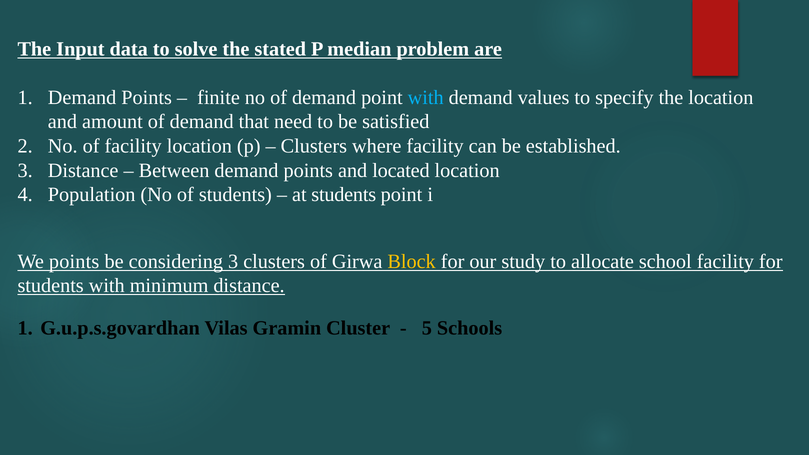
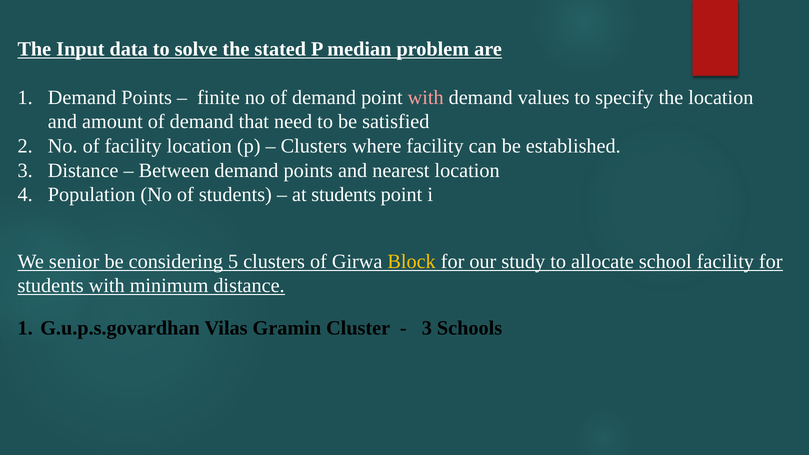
with colour: light blue -> pink (426, 98)
located: located -> nearest (401, 170)
We points: points -> senior (74, 261)
considering 3: 3 -> 5 (233, 261)
5: 5 -> 3 (427, 328)
